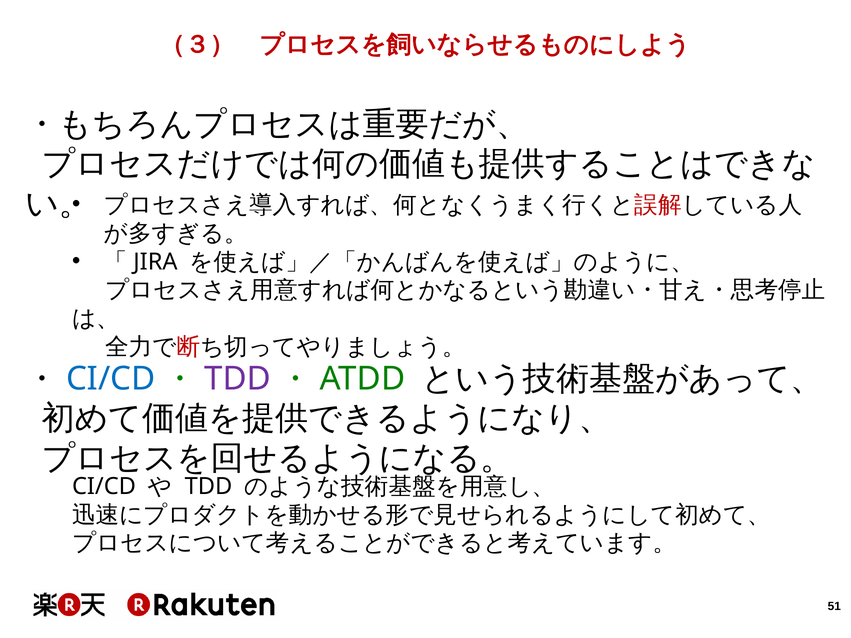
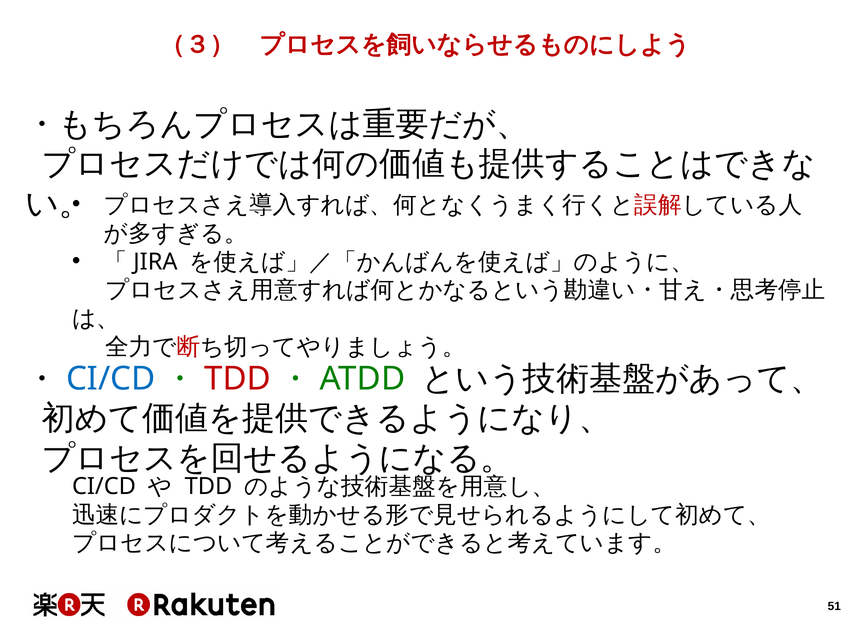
TDD colour: purple -> red (238, 379)
